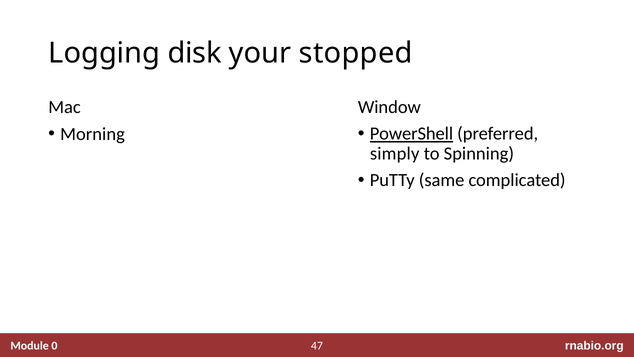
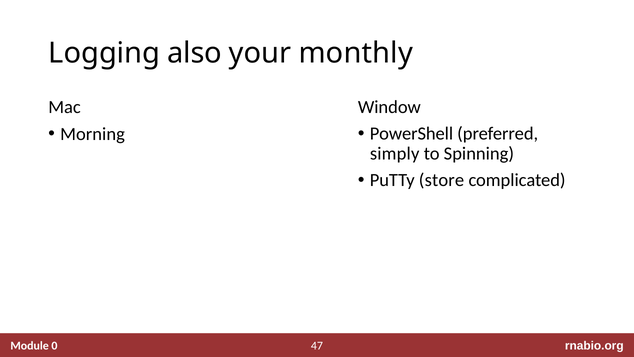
disk: disk -> also (195, 53)
stopped: stopped -> monthly (356, 53)
PowerShell underline: present -> none (411, 134)
same: same -> store (441, 180)
